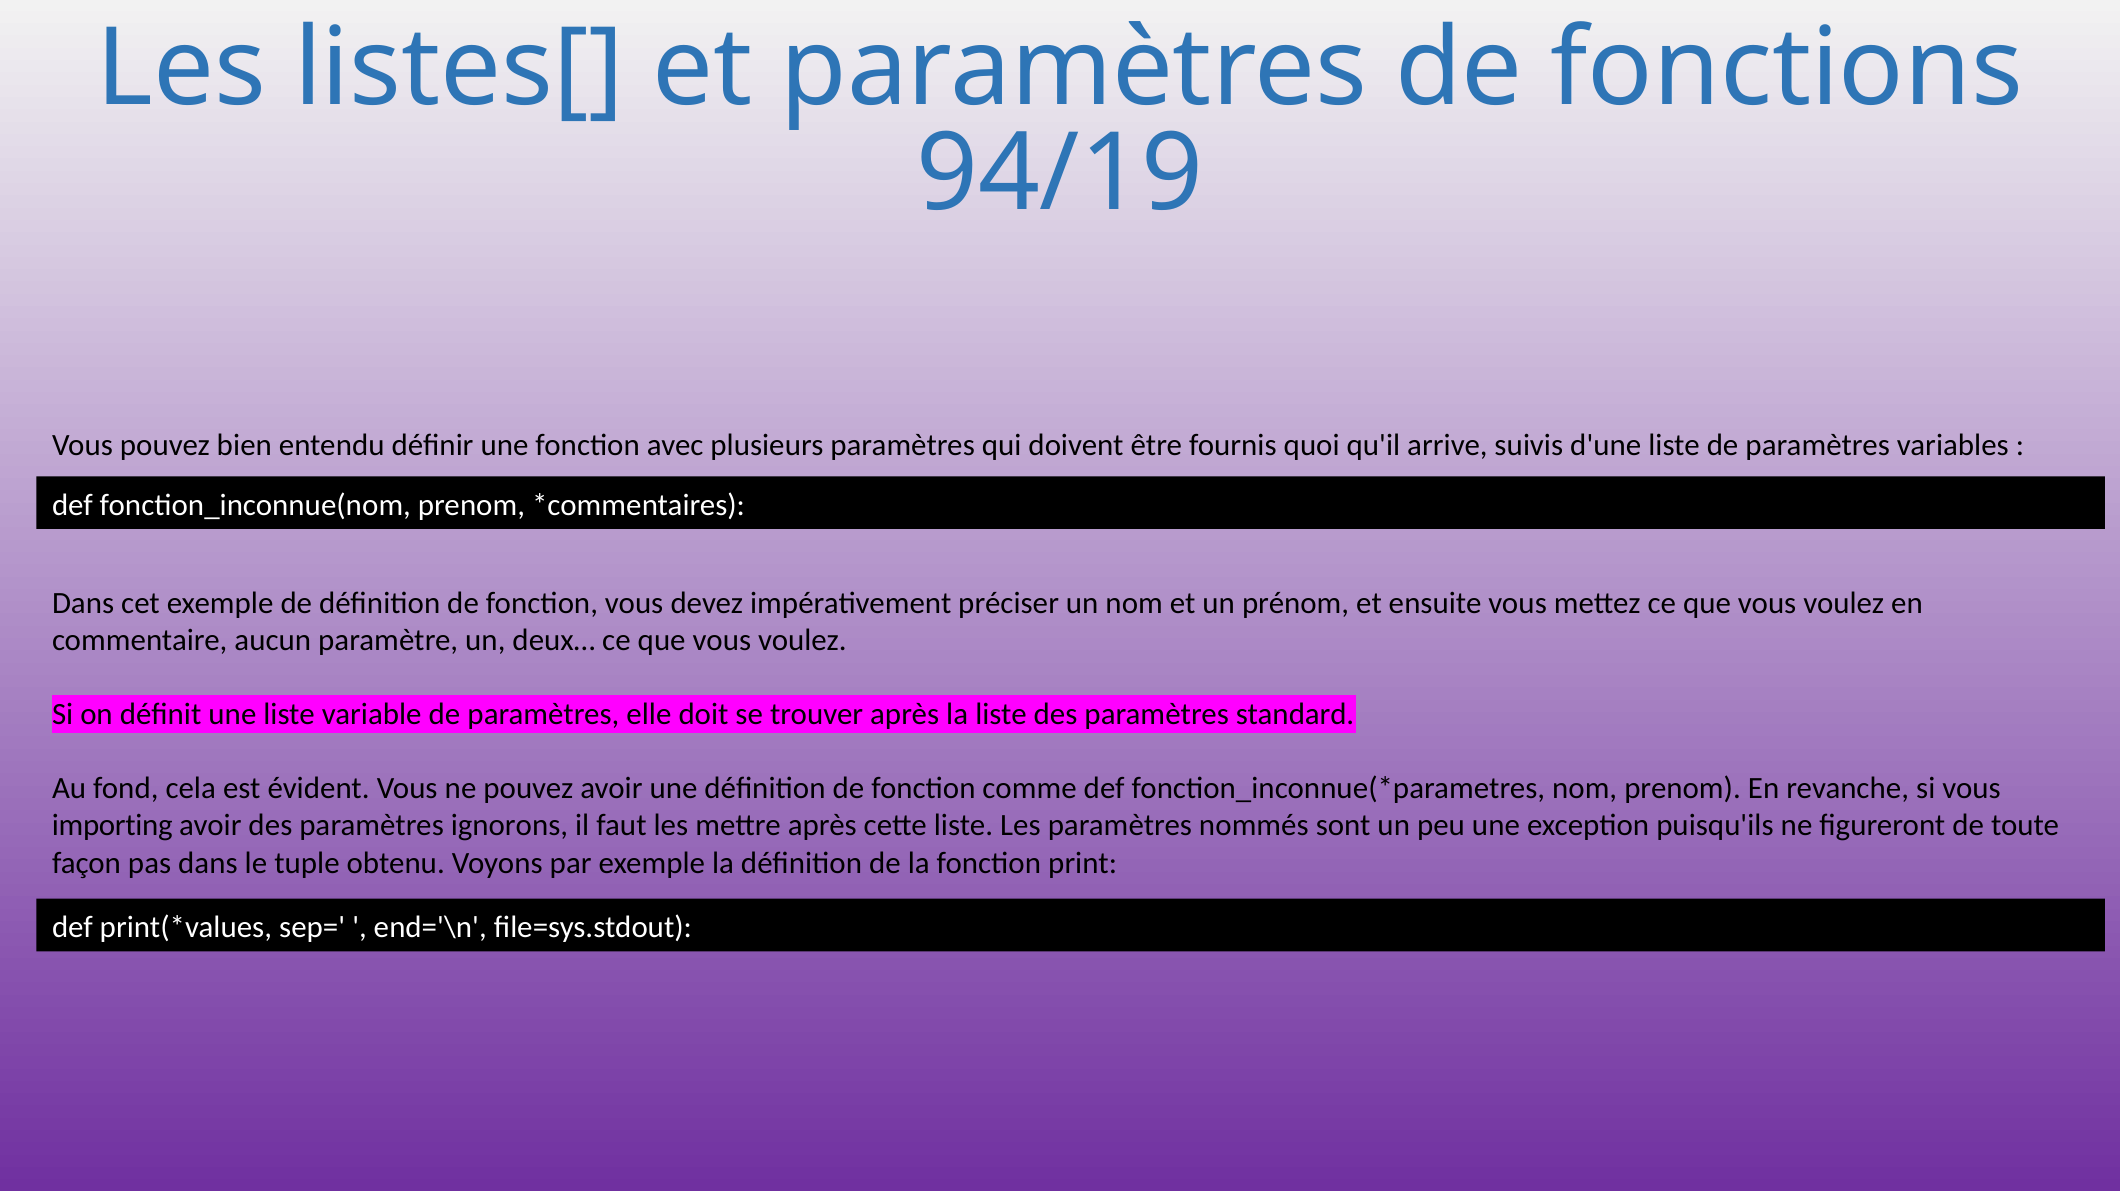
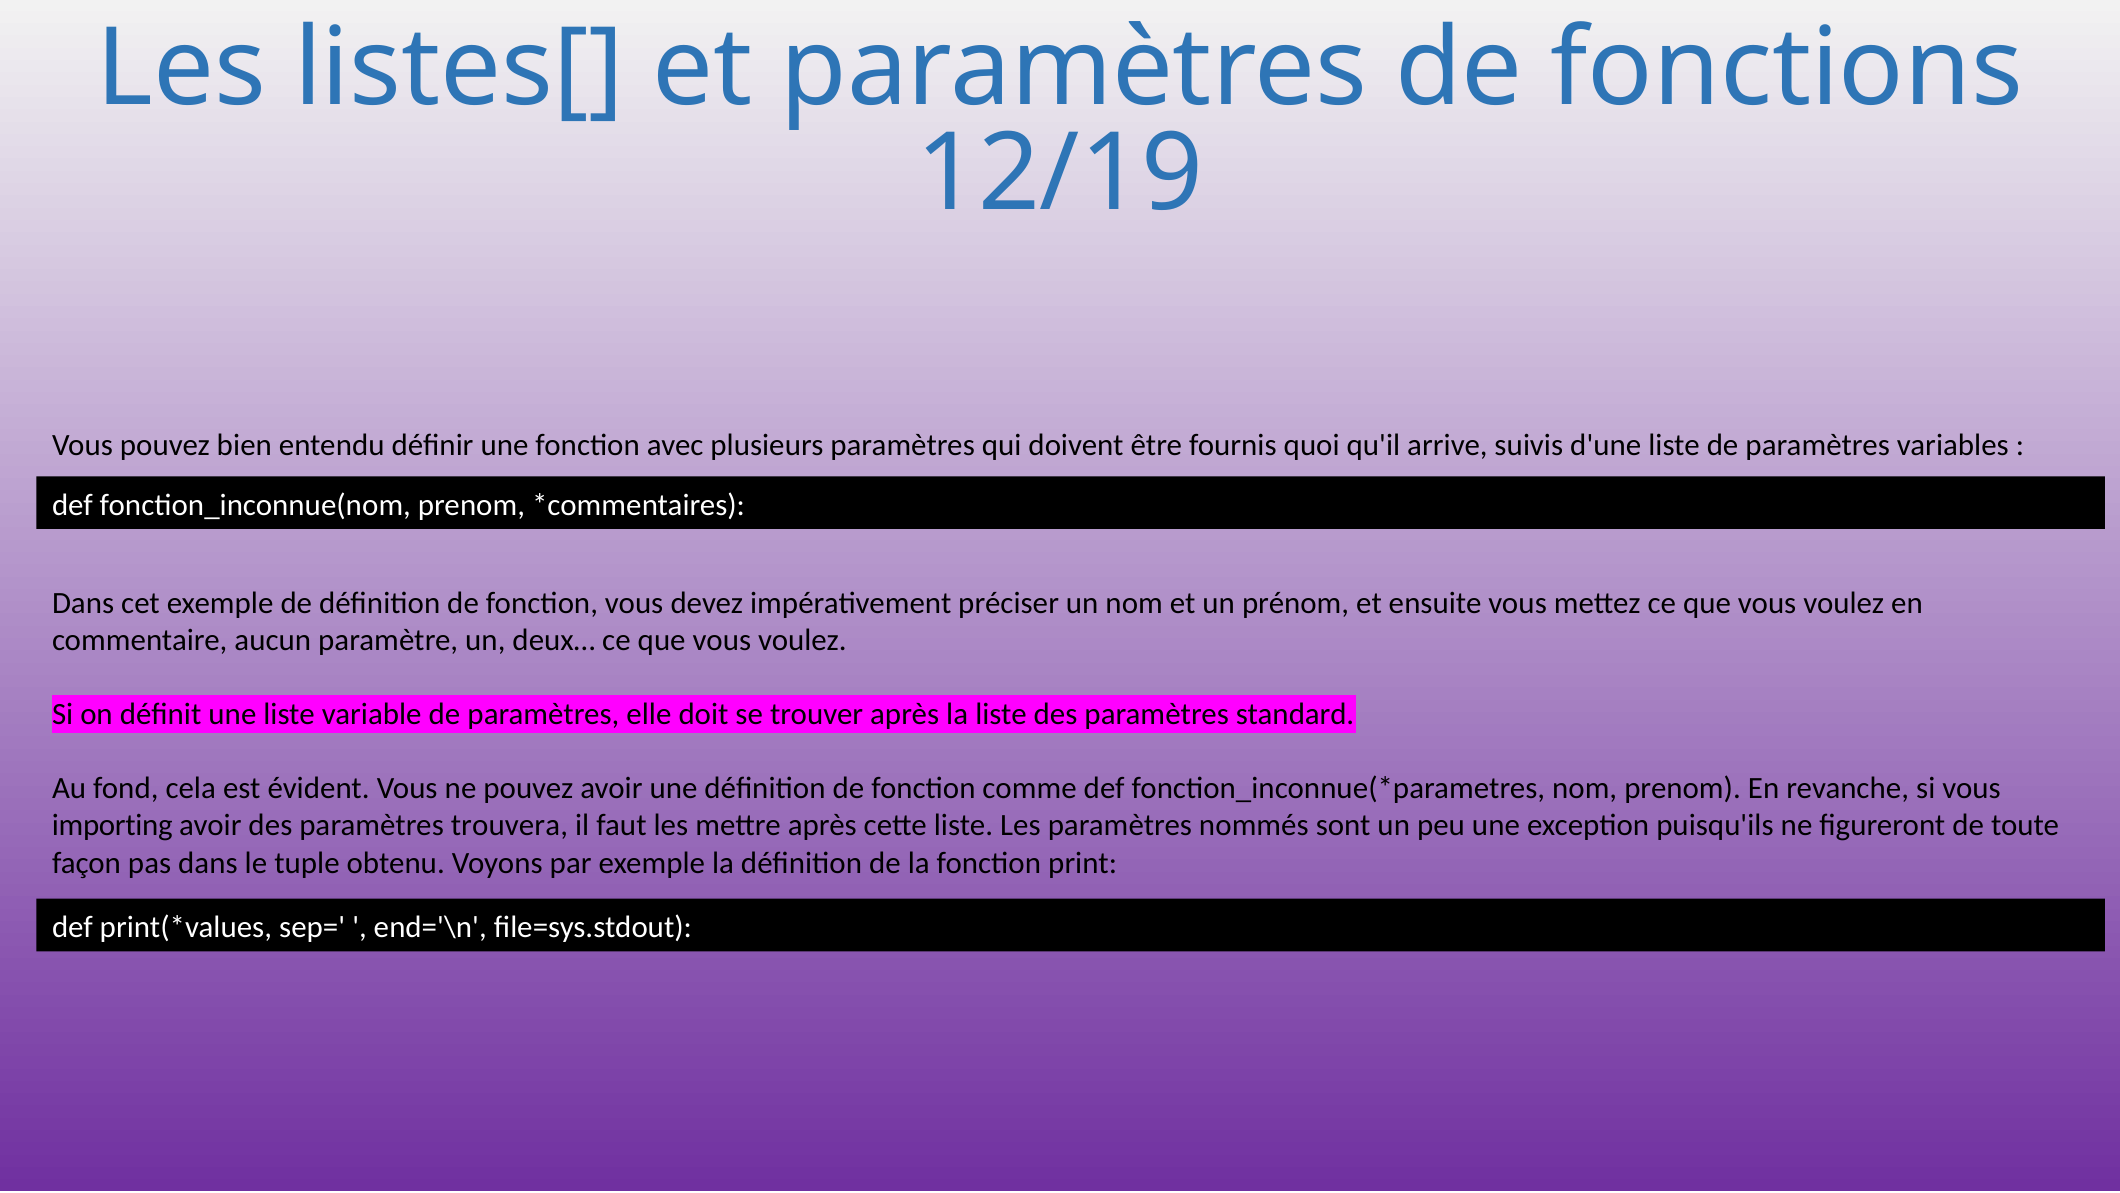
94/19: 94/19 -> 12/19 (1060, 174)
ignorons: ignorons -> trouvera (509, 825)
